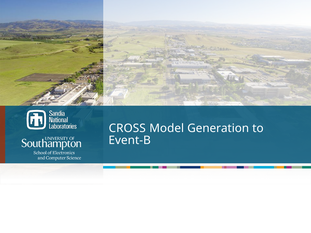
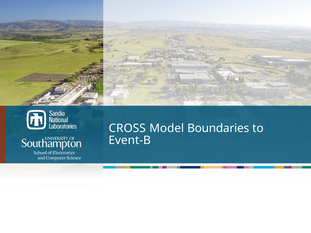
Generation: Generation -> Boundaries (218, 128)
